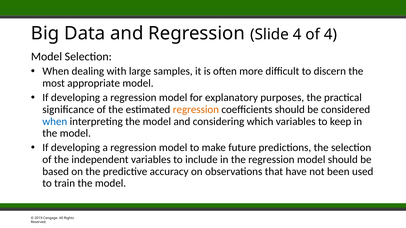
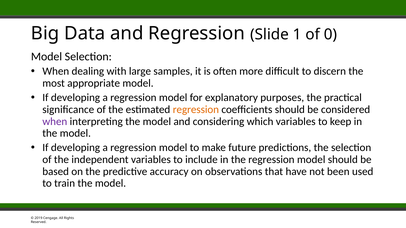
Slide 4: 4 -> 1 (297, 34)
of 4: 4 -> 0 (330, 34)
when colour: blue -> purple (55, 122)
